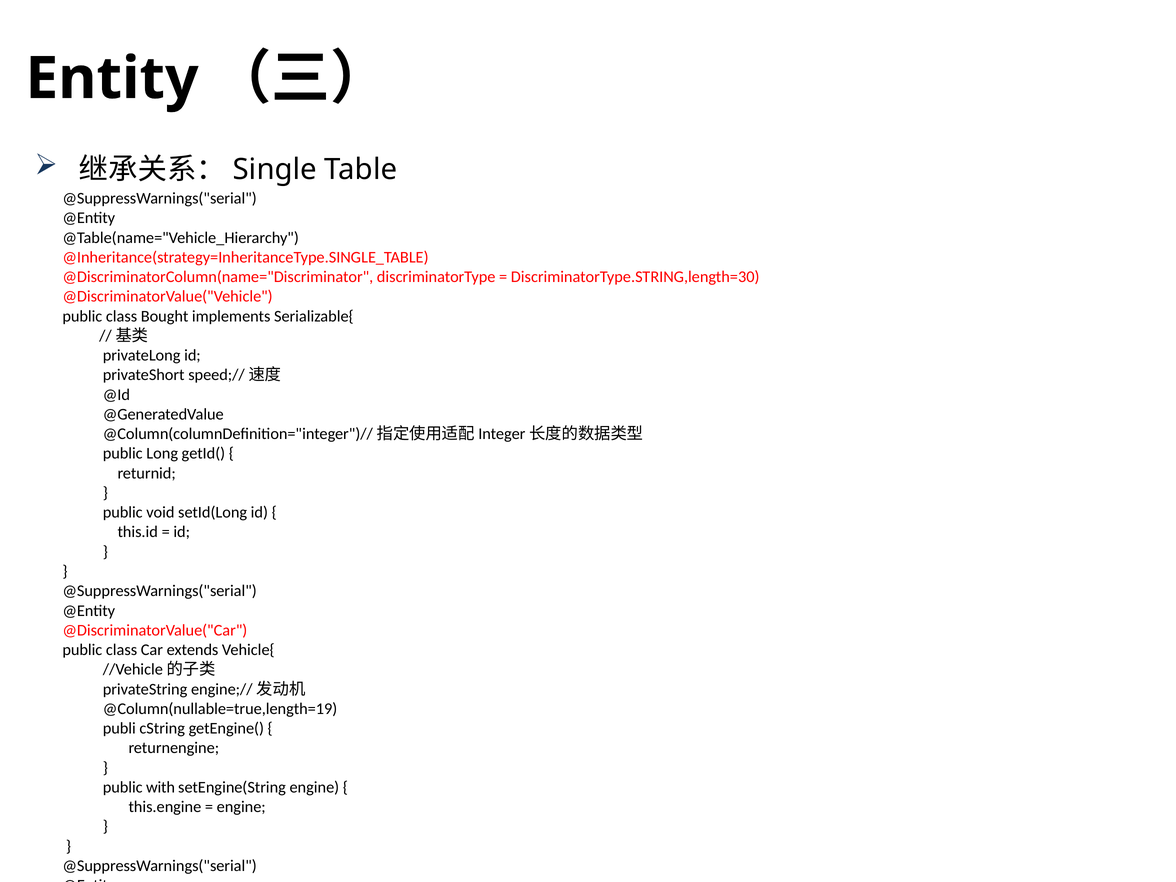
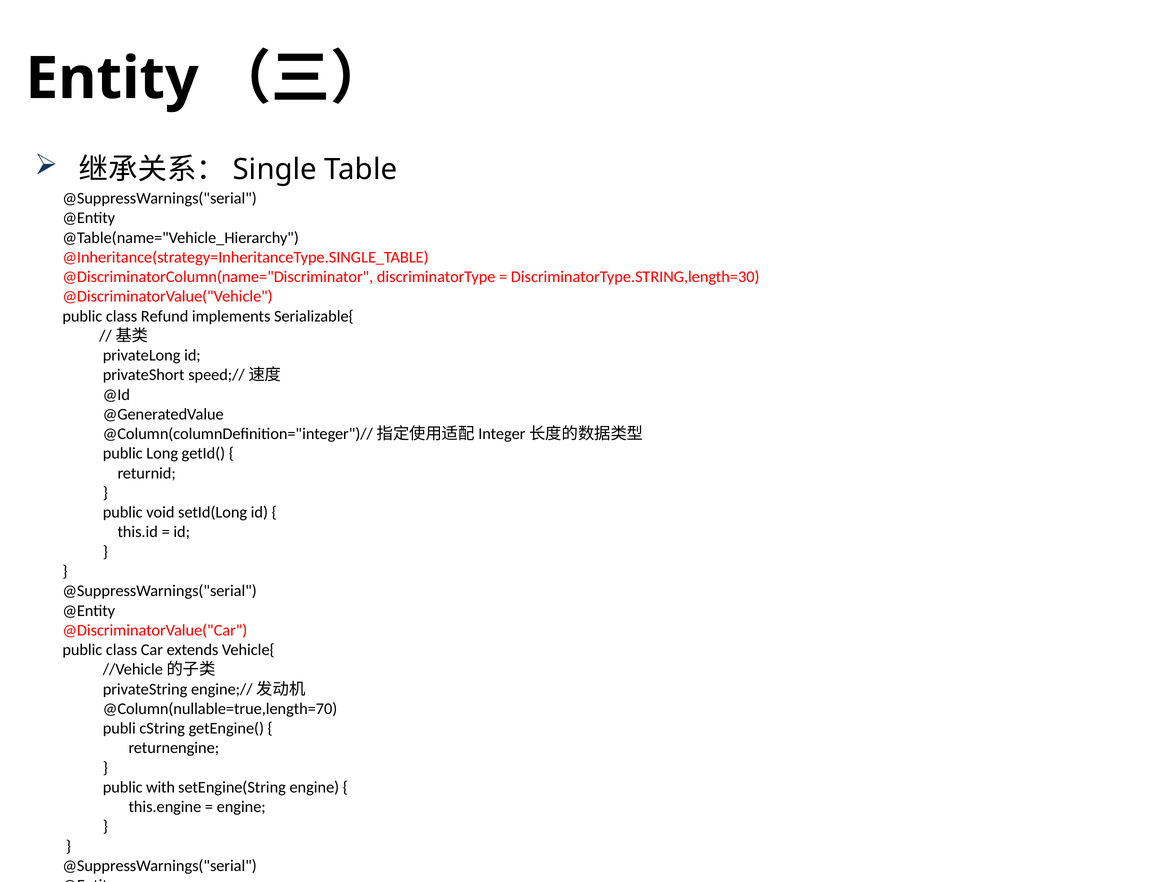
Bought: Bought -> Refund (165, 316)
@Column(nullable=true,length=19: @Column(nullable=true,length=19 -> @Column(nullable=true,length=70 (220, 709)
